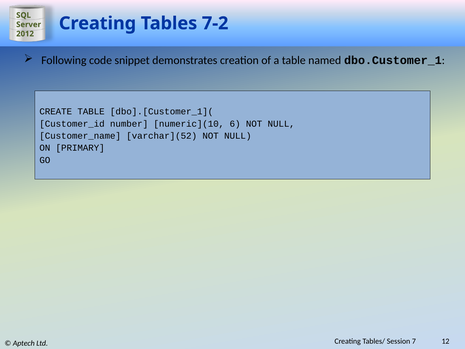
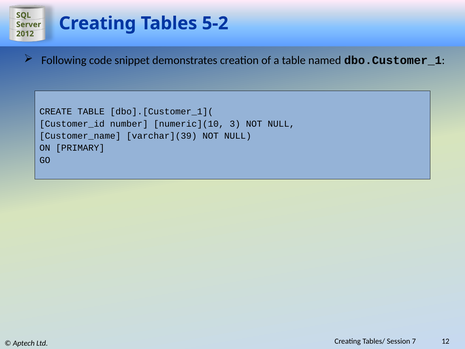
7-2: 7-2 -> 5-2 (215, 23)
6: 6 -> 3 (235, 124)
varchar](52: varchar](52 -> varchar](39 (162, 136)
